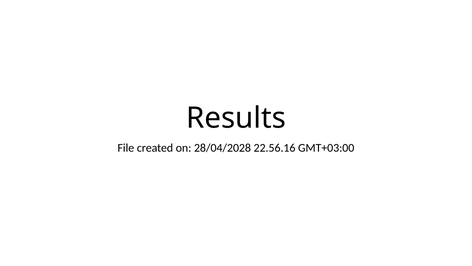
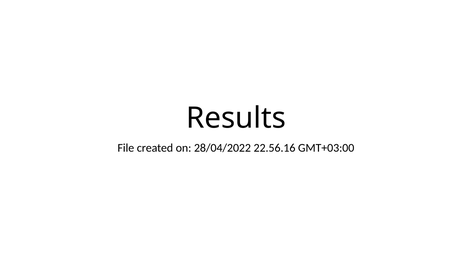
28/04/2028: 28/04/2028 -> 28/04/2022 (222, 148)
